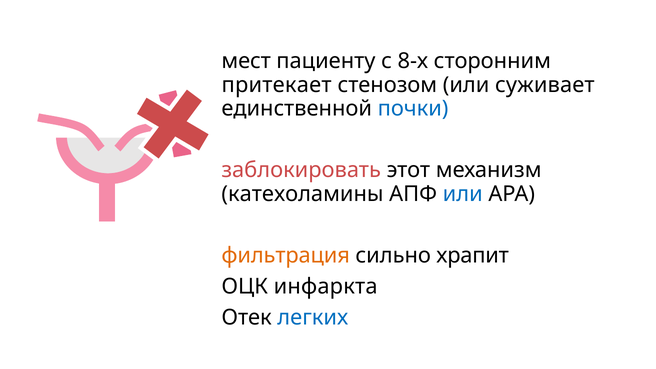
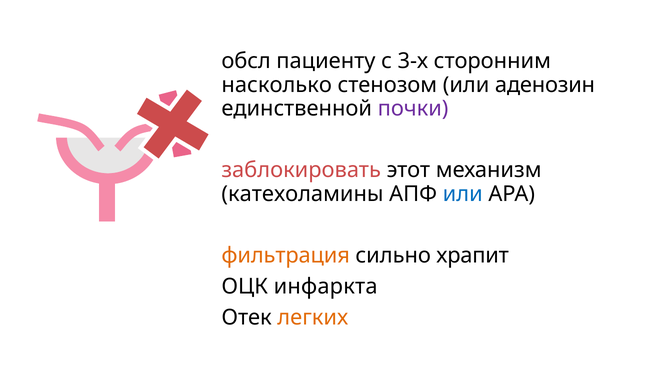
мест: мест -> обсл (246, 61)
8-х: 8-х -> 3-х (413, 61)
притекает: притекает -> насколько (277, 85)
суживает: суживает -> аденозин (545, 85)
почки colour: blue -> purple (413, 108)
легких colour: blue -> orange (313, 317)
